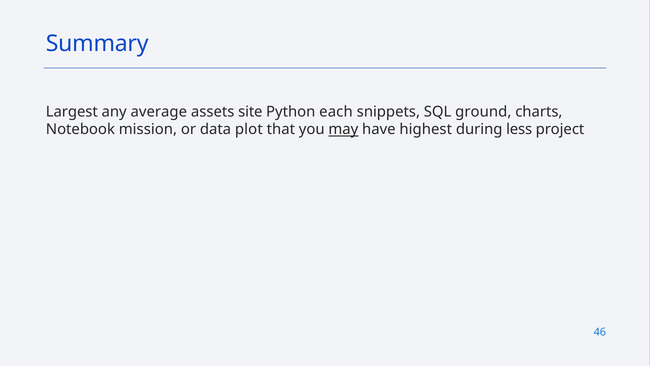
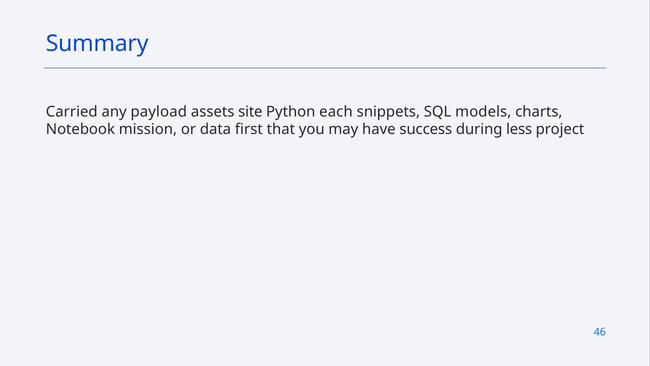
Largest: Largest -> Carried (72, 111)
average: average -> payload (159, 111)
ground: ground -> models (483, 111)
plot: plot -> first (249, 129)
may underline: present -> none (343, 129)
highest: highest -> success (426, 129)
